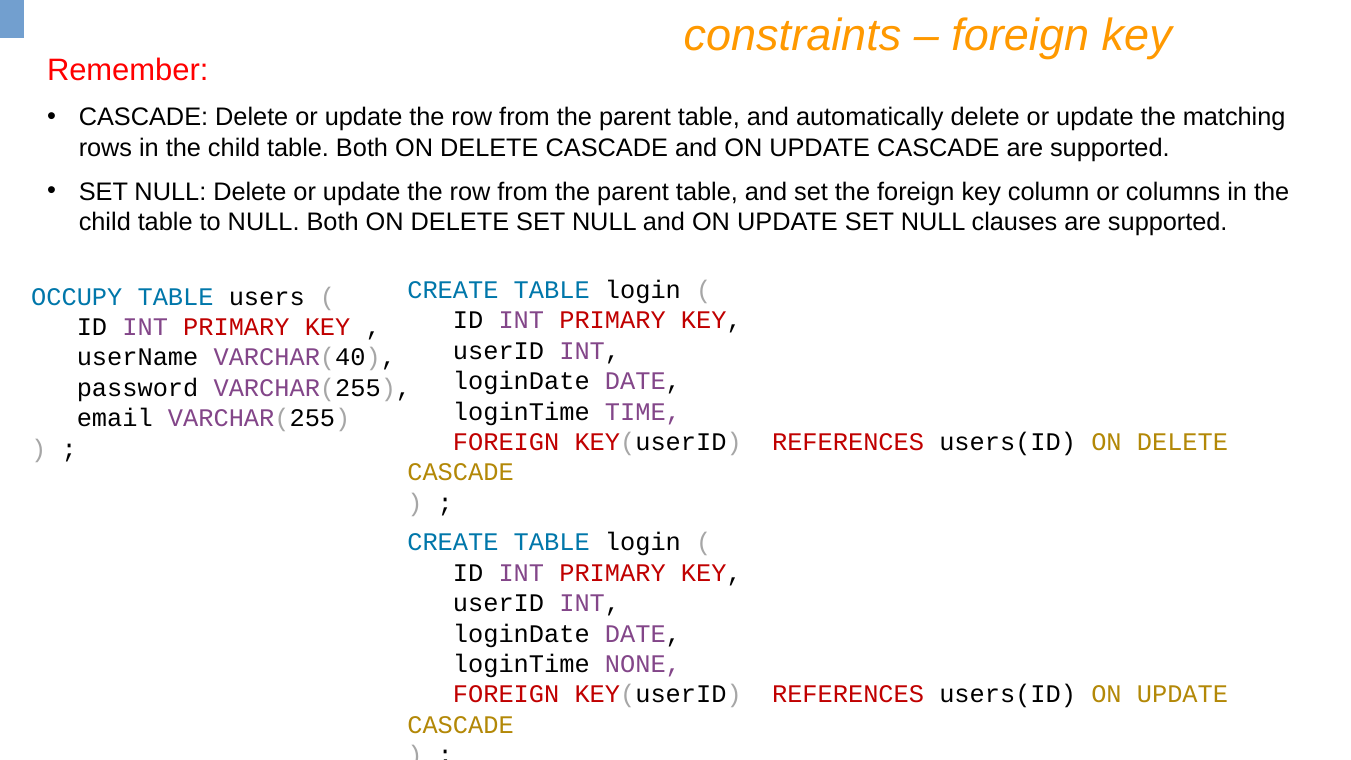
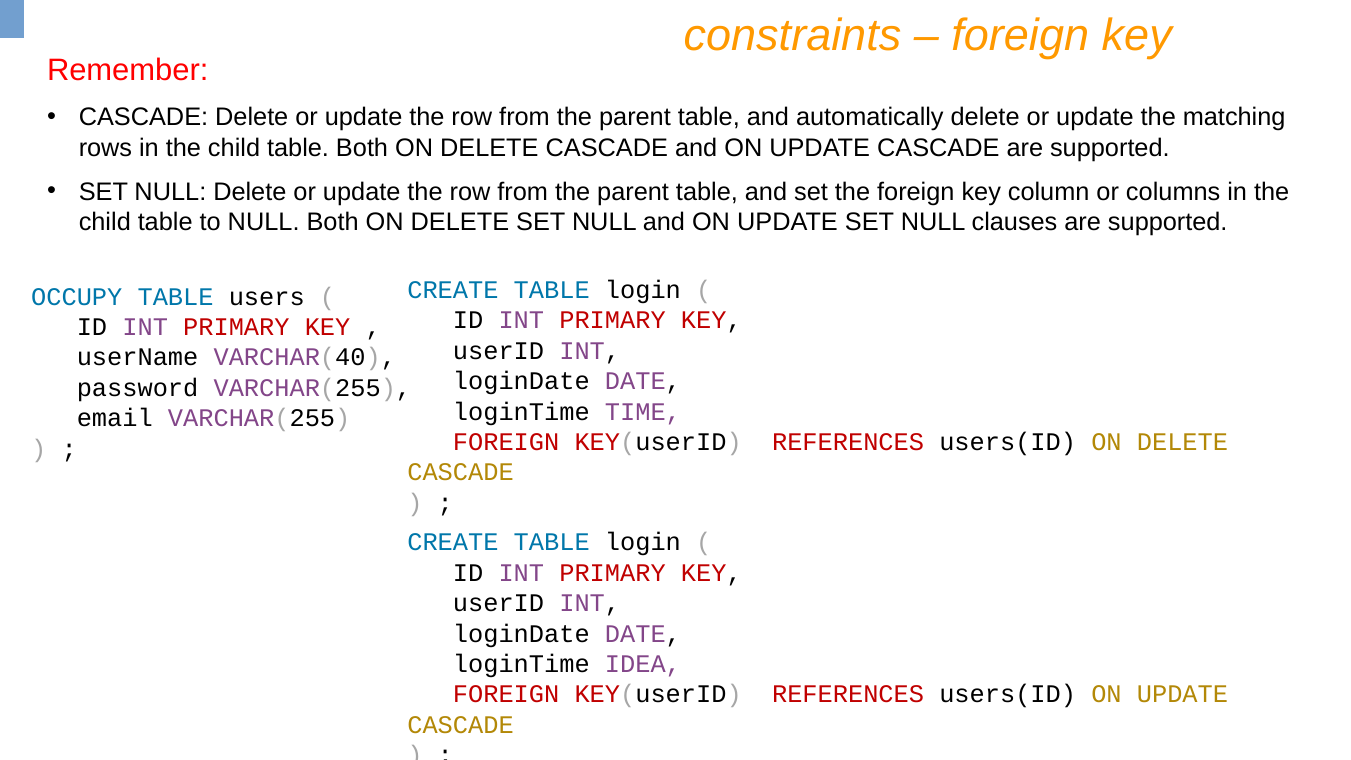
NONE: NONE -> IDEA (643, 664)
